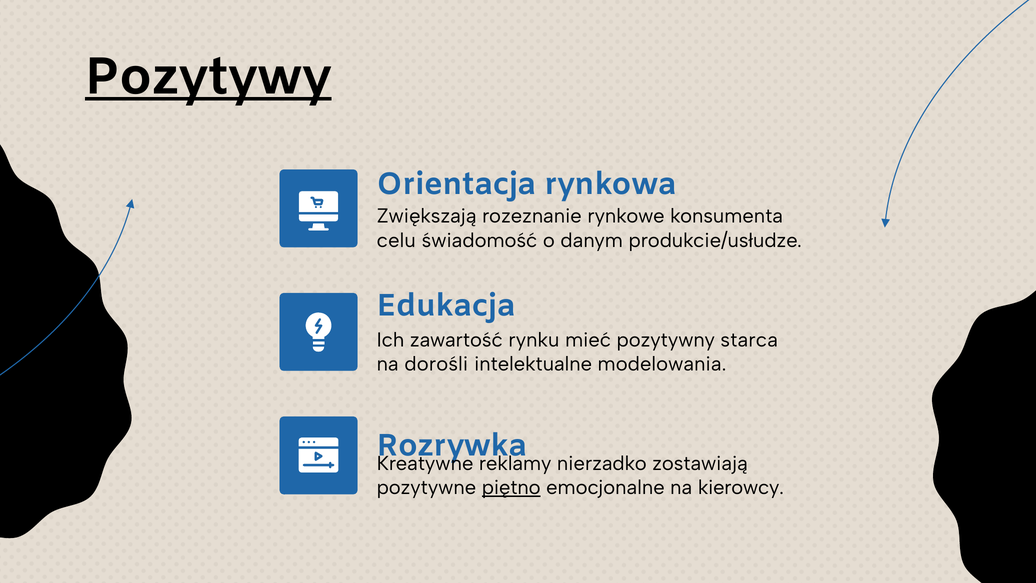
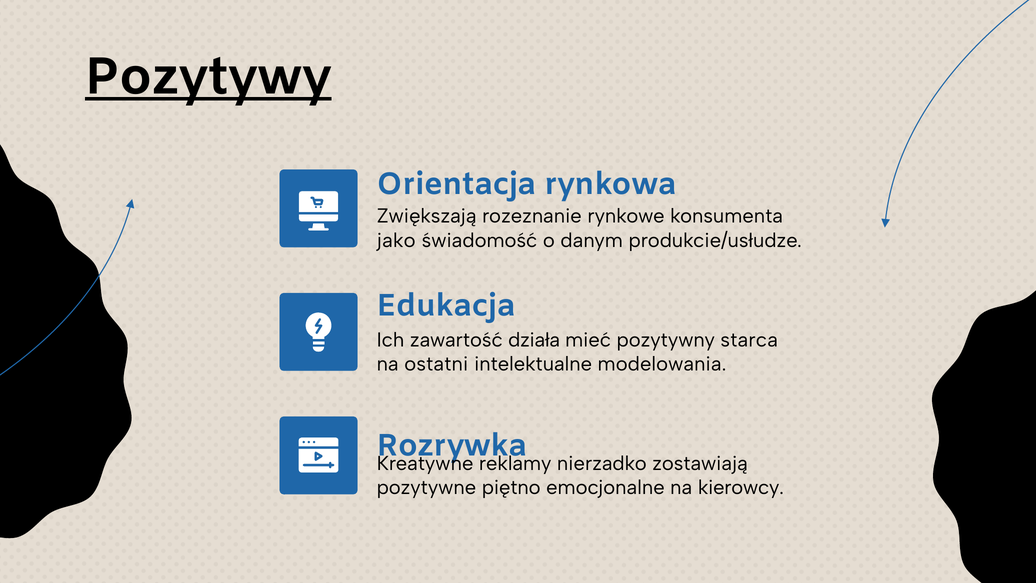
celu: celu -> jako (396, 240)
rynku: rynku -> działa (534, 340)
dorośli: dorośli -> ostatni (436, 364)
piętno underline: present -> none (511, 487)
